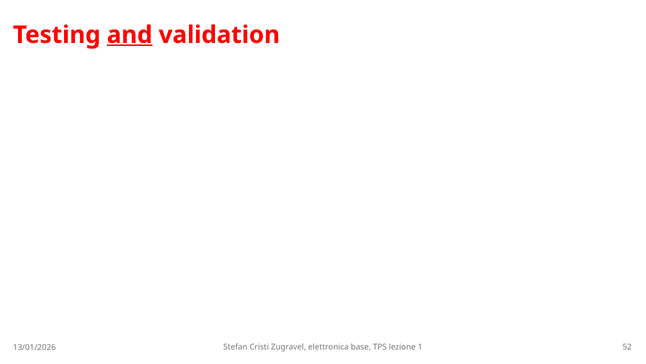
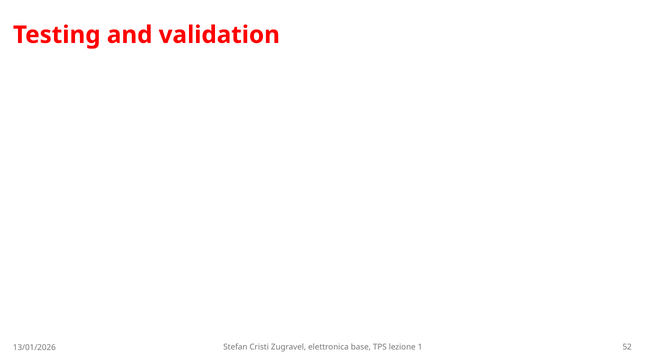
and underline: present -> none (130, 35)
